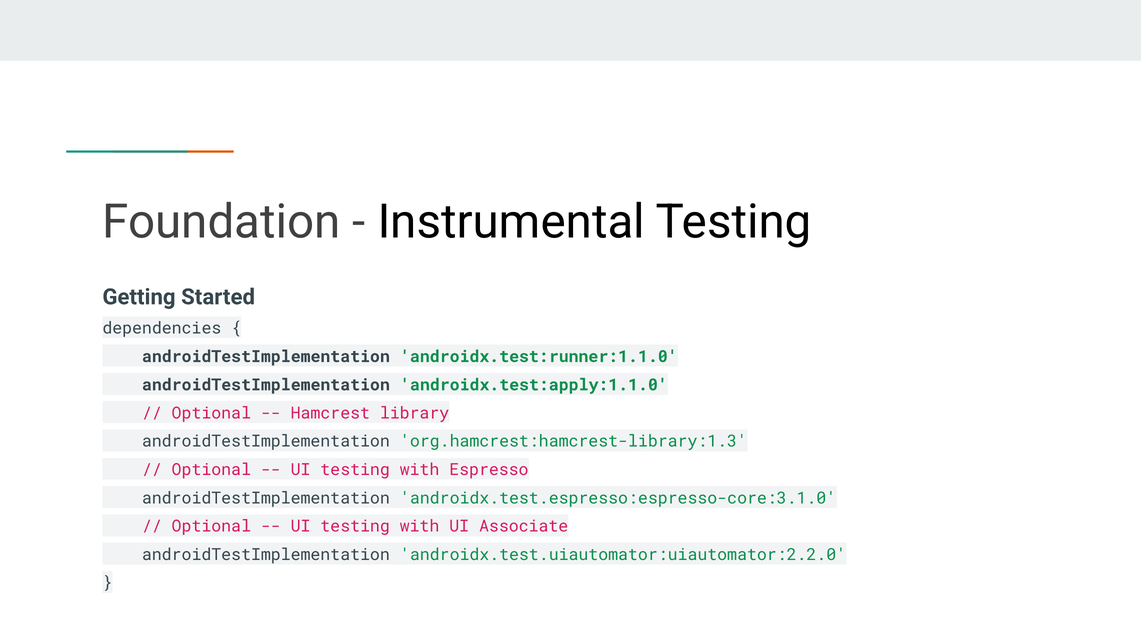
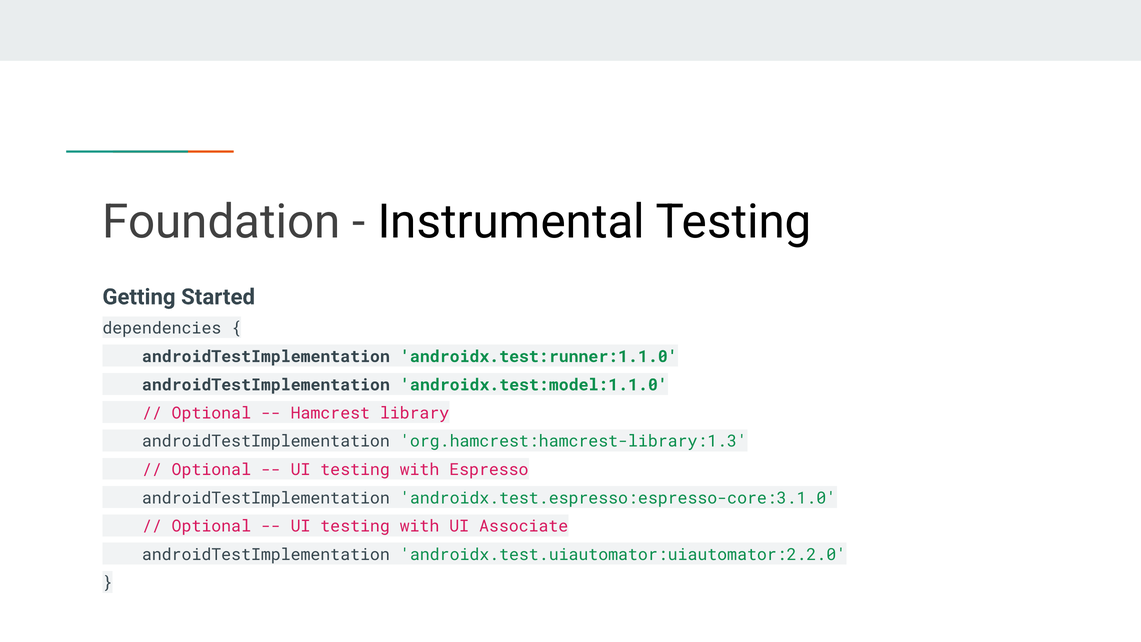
androidx.test:apply:1.1.0: androidx.test:apply:1.1.0 -> androidx.test:model:1.1.0 (534, 385)
